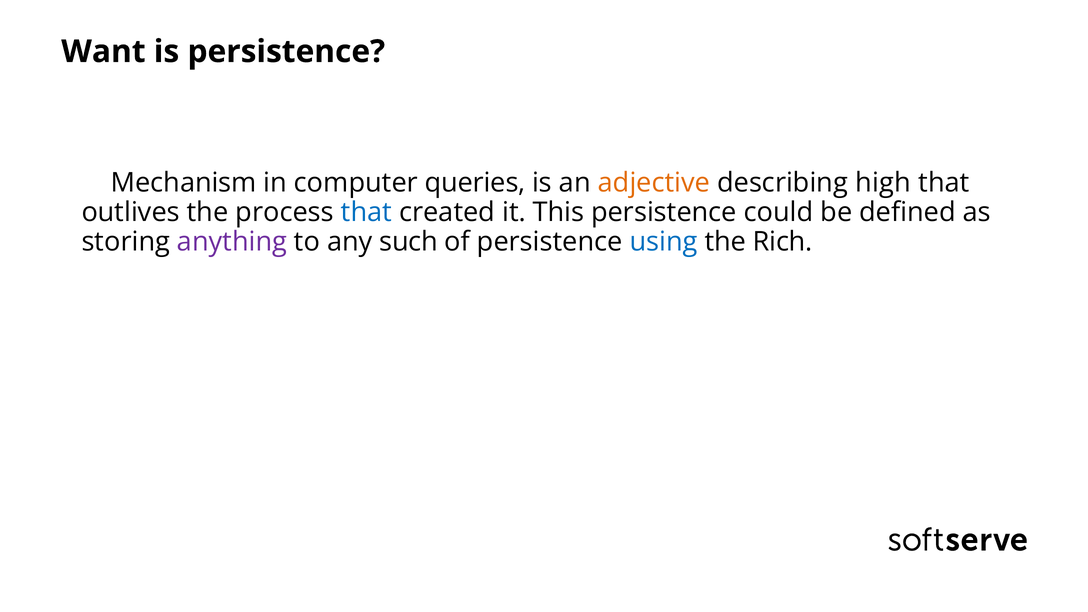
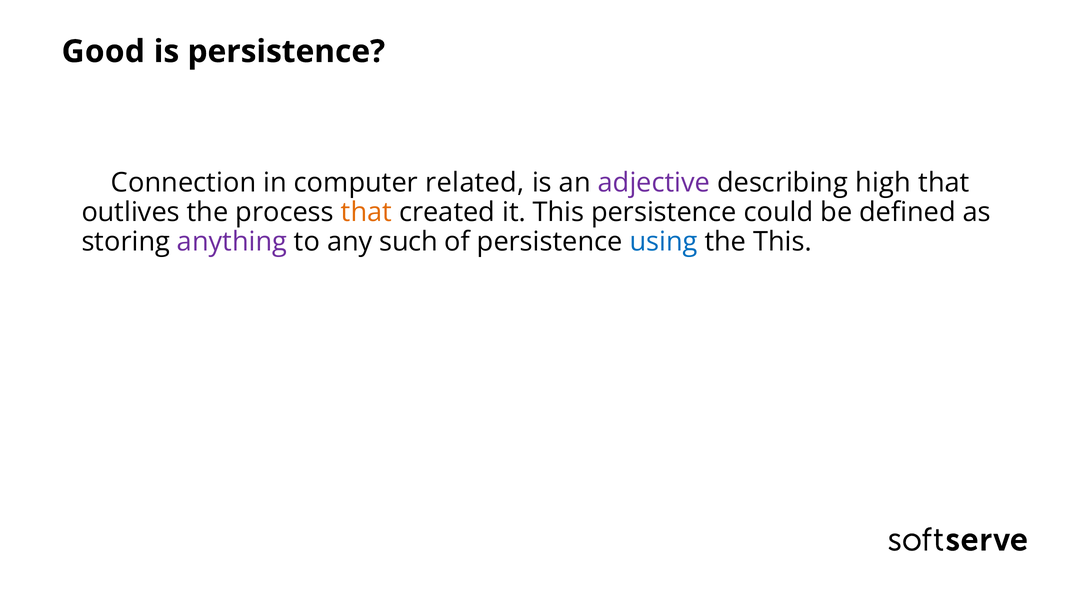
Want: Want -> Good (103, 52)
Mechanism: Mechanism -> Connection (184, 183)
queries: queries -> related (475, 183)
adjective colour: orange -> purple (654, 183)
that colour: blue -> orange (366, 212)
the Rich: Rich -> This (783, 242)
